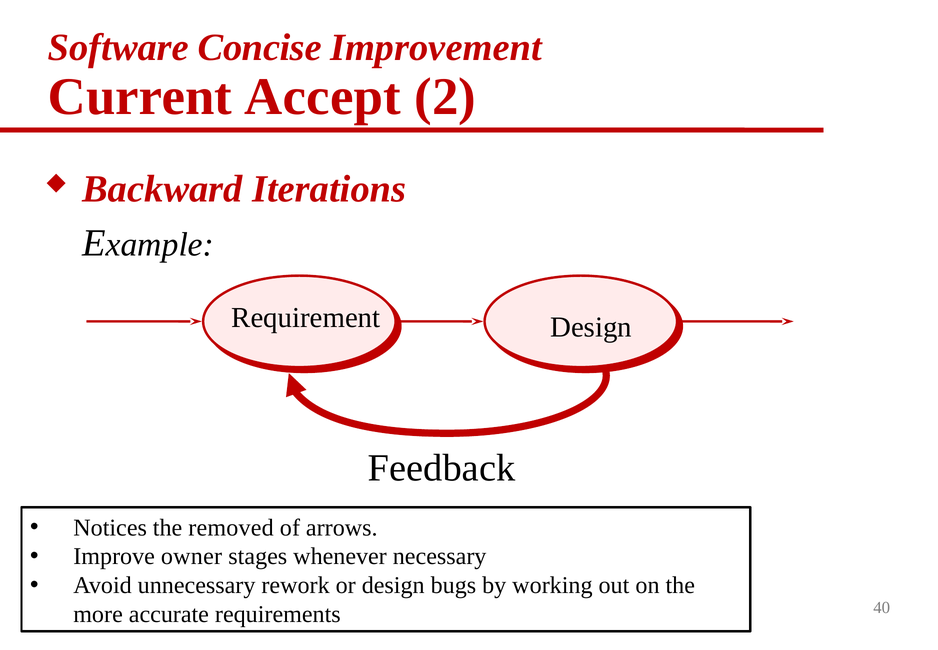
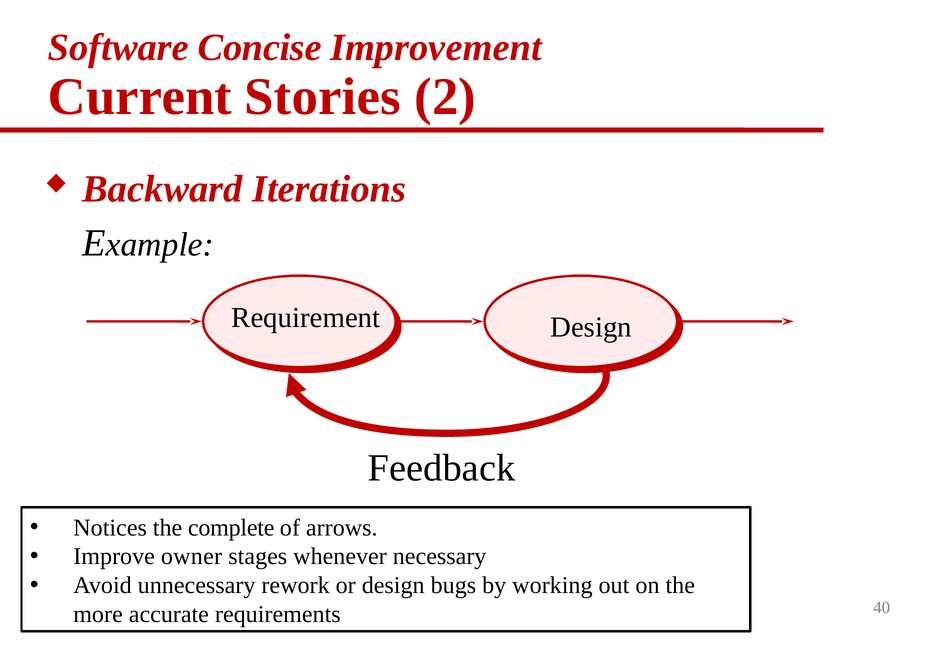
Accept: Accept -> Stories (323, 97)
removed: removed -> complete (231, 527)
